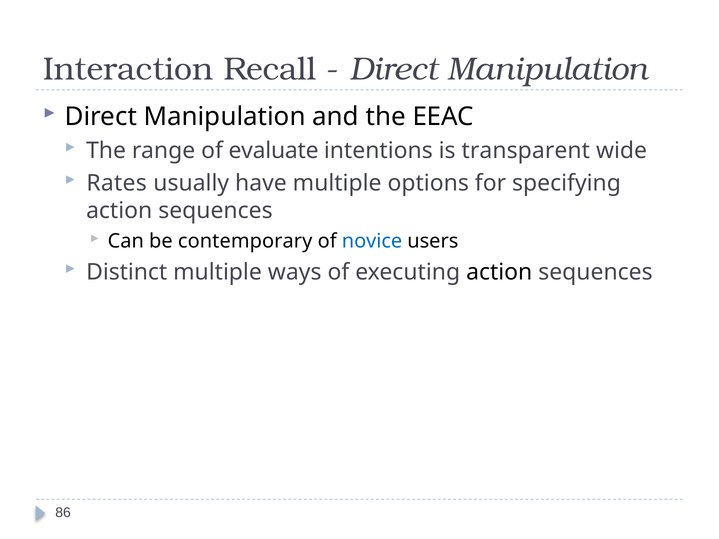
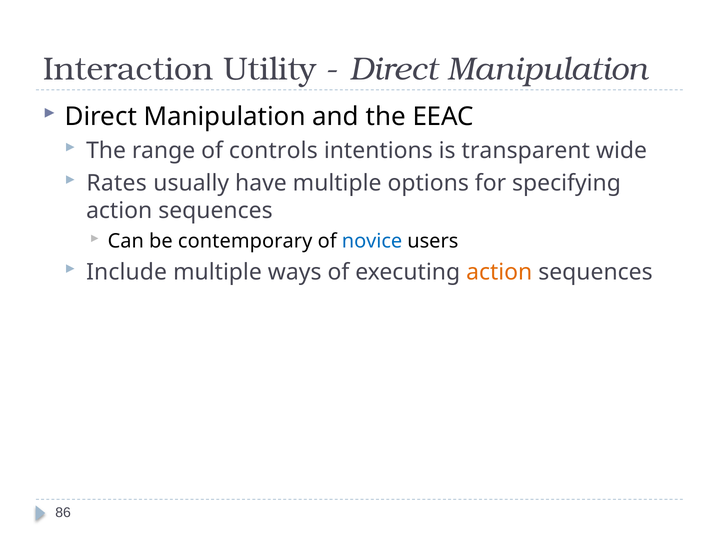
Recall: Recall -> Utility (270, 69)
evaluate: evaluate -> controls (273, 151)
Distinct: Distinct -> Include (127, 272)
action colour: black -> orange (499, 272)
